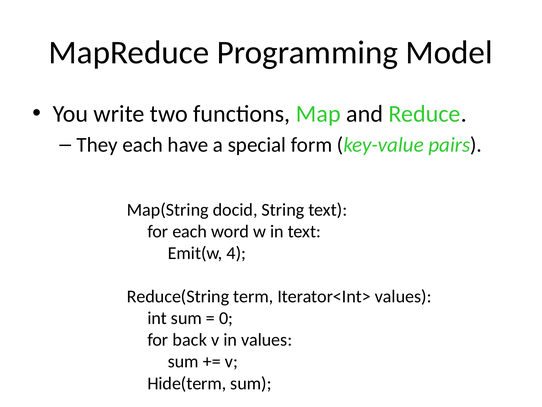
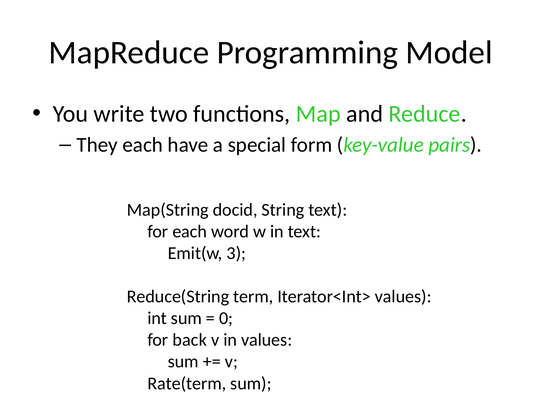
4: 4 -> 3 (236, 253)
Hide(term: Hide(term -> Rate(term (187, 383)
